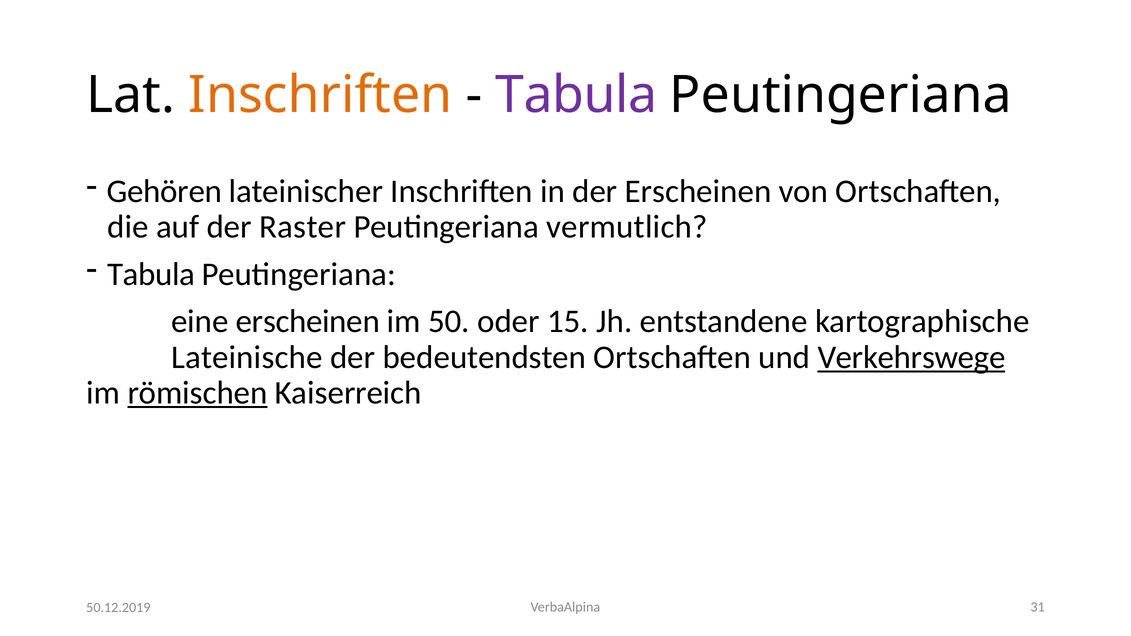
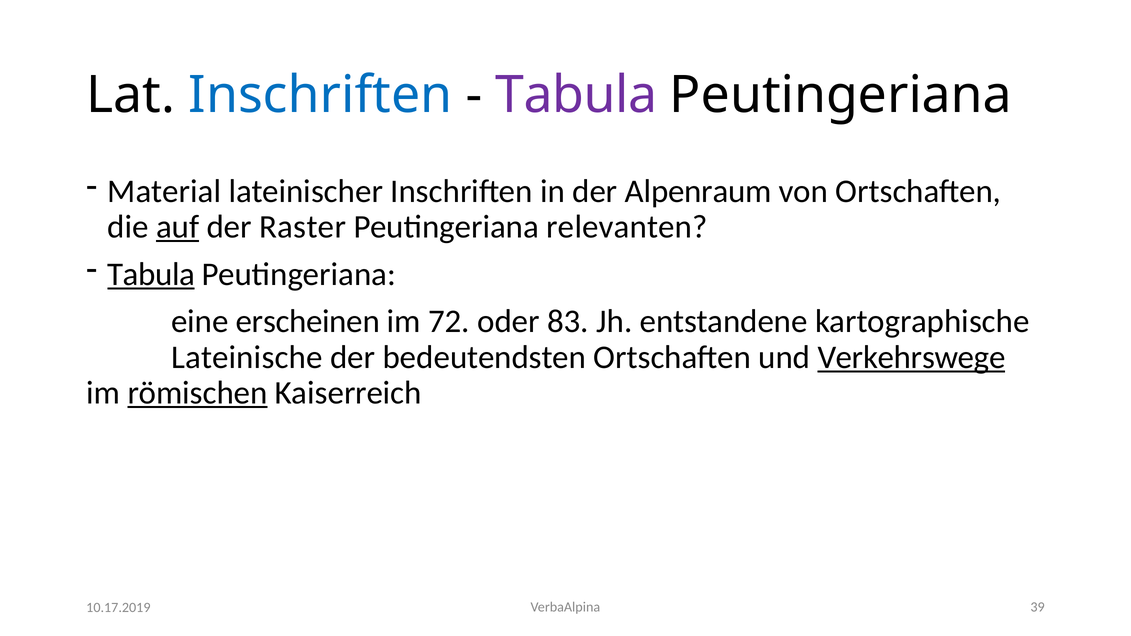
Inschriften colour: orange -> blue (320, 95)
Gehören: Gehören -> Material (164, 191)
der Erscheinen: Erscheinen -> Alpenraum (698, 191)
auf underline: none -> present (178, 227)
vermutlich: vermutlich -> relevanten (627, 227)
Tabula underline: none -> present (151, 274)
50: 50 -> 72 (449, 322)
15: 15 -> 83 (568, 322)
31: 31 -> 39 (1038, 607)
50.12.2019: 50.12.2019 -> 10.17.2019 (118, 608)
